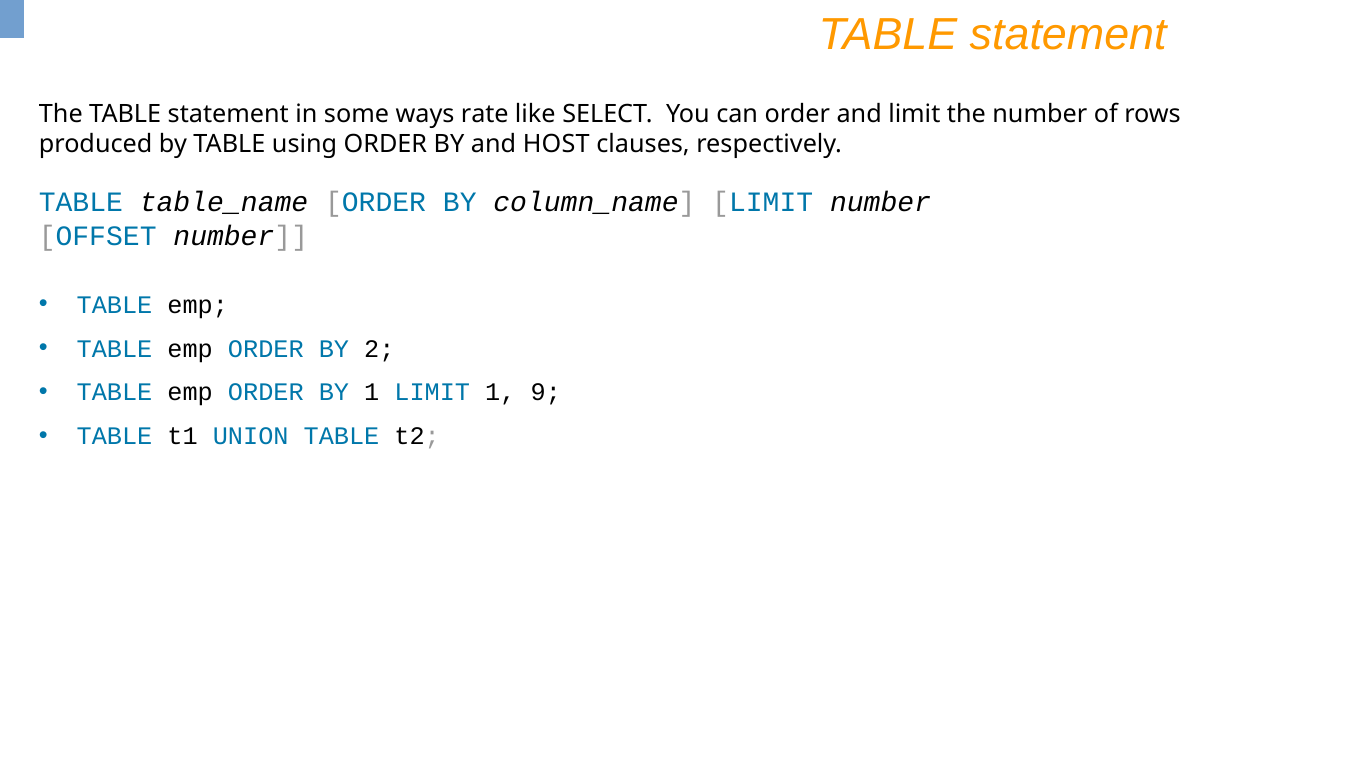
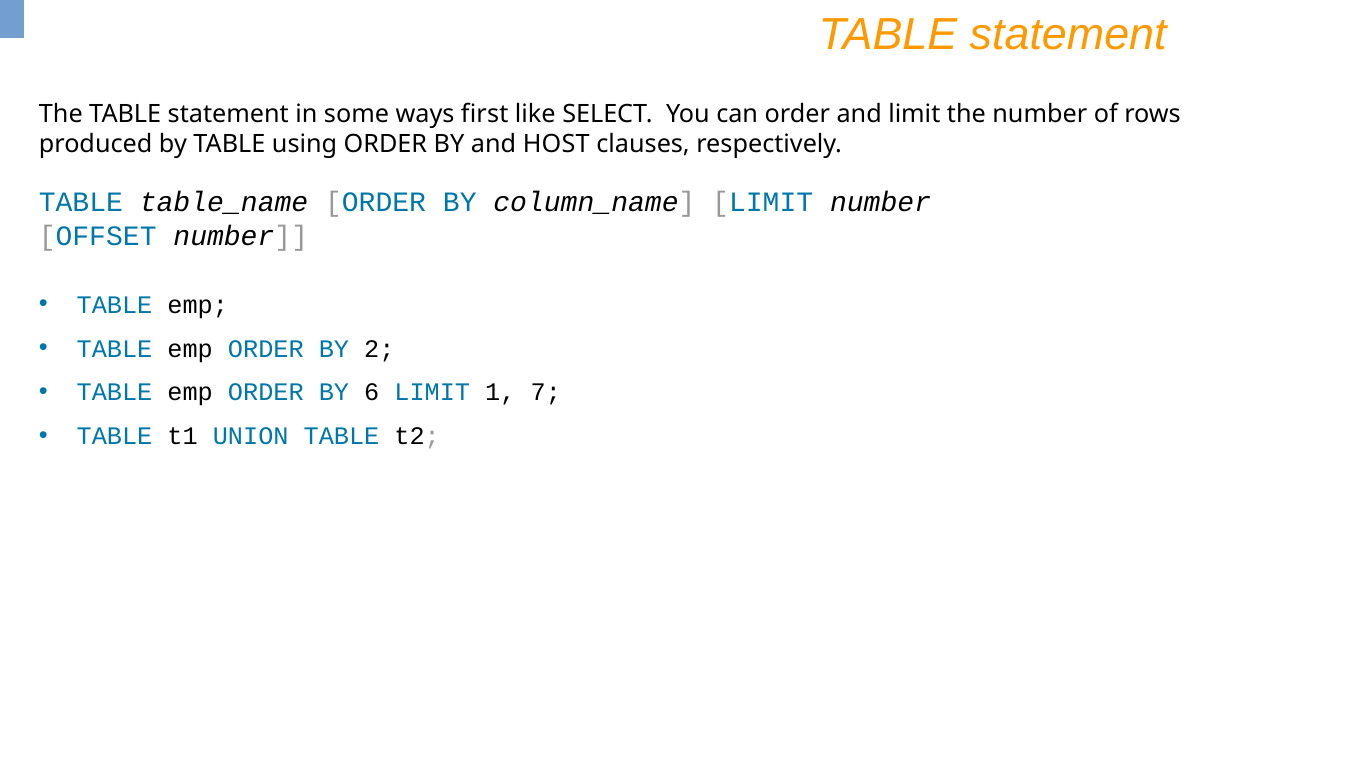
rate: rate -> first (485, 114)
BY 1: 1 -> 6 (372, 392)
9: 9 -> 7 (546, 392)
